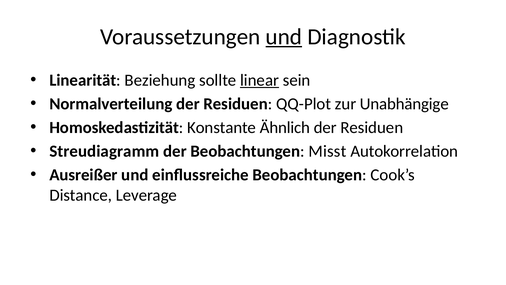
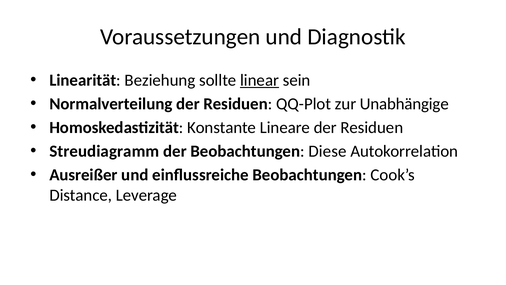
und underline: present -> none (284, 37)
Ähnlich: Ähnlich -> Lineare (285, 127)
Misst: Misst -> Diese (327, 151)
